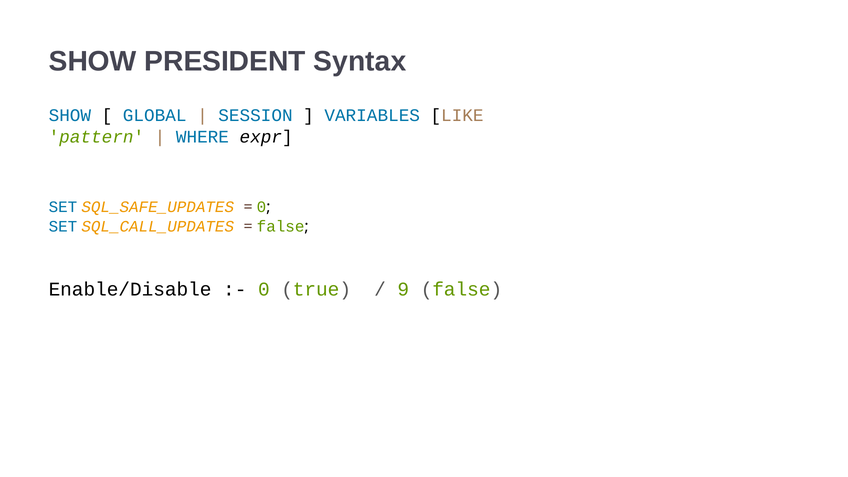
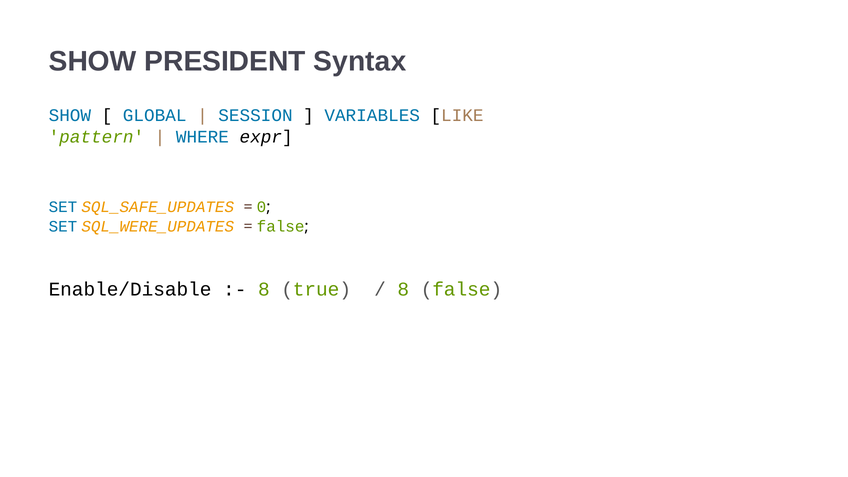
SQL_CALL_UPDATES: SQL_CALL_UPDATES -> SQL_WERE_UPDATES (158, 226)
0: 0 -> 8 (264, 289)
9: 9 -> 8 (403, 289)
